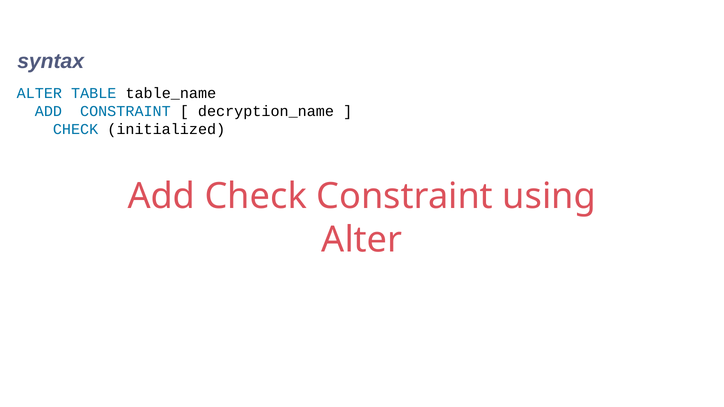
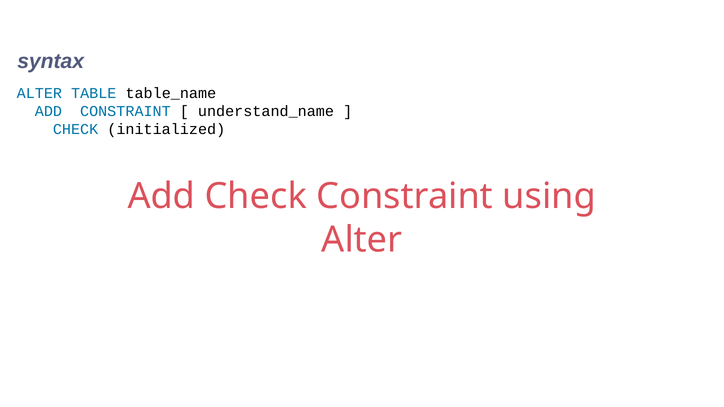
decryption_name: decryption_name -> understand_name (266, 111)
